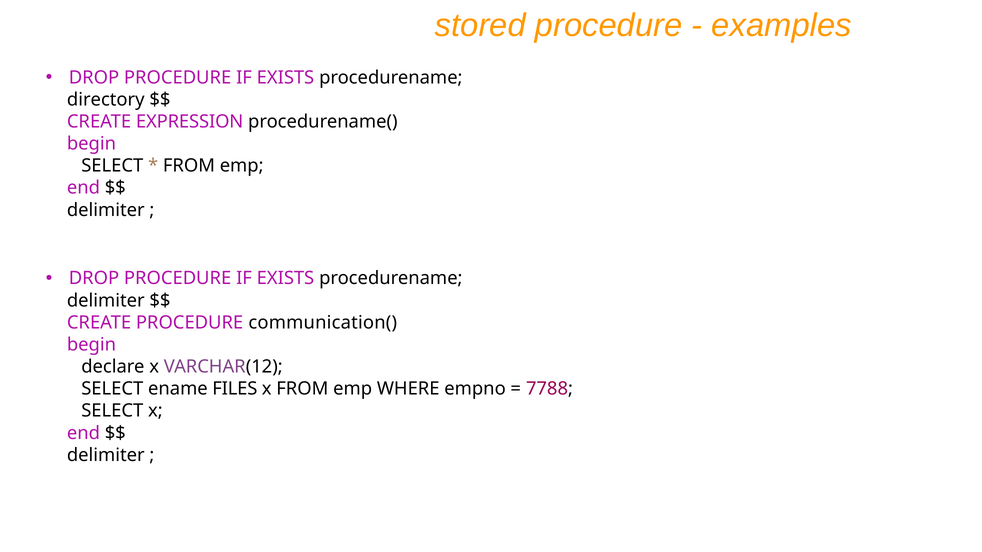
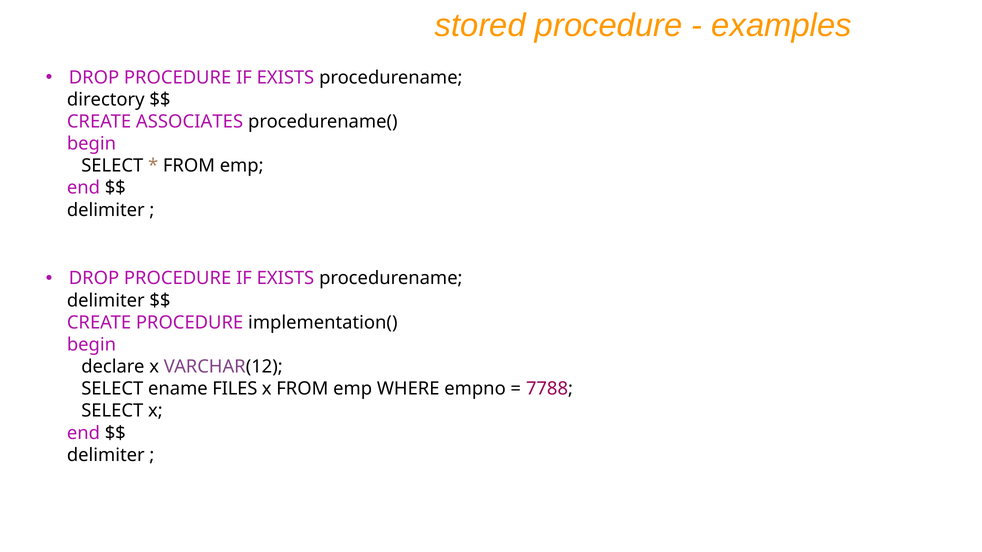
EXPRESSION: EXPRESSION -> ASSOCIATES (190, 122)
communication(: communication( -> implementation( (323, 323)
